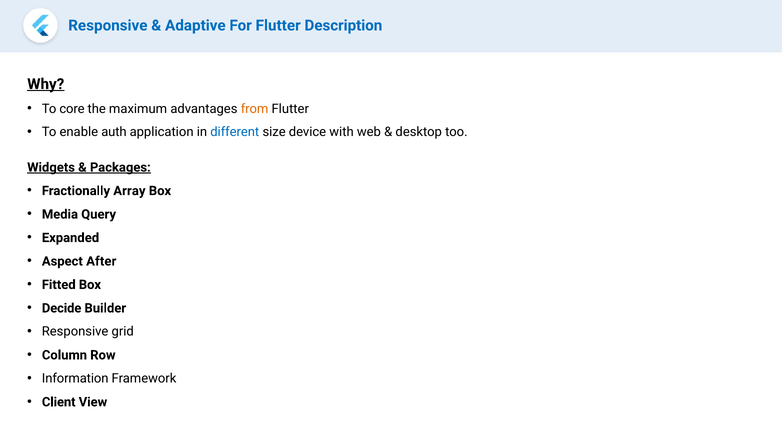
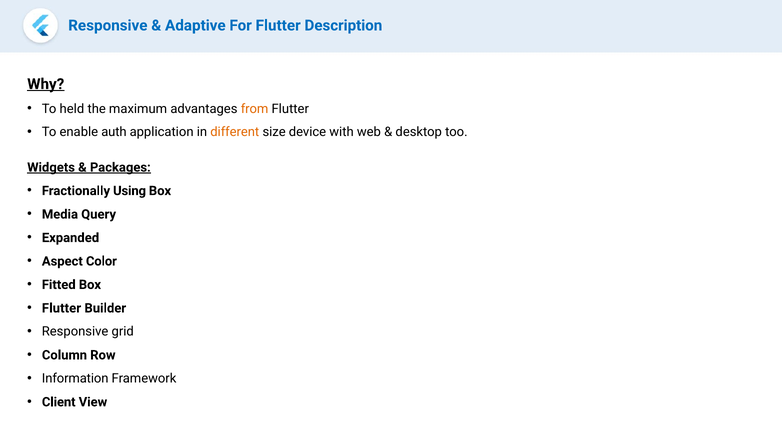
core: core -> held (72, 109)
different colour: blue -> orange (235, 132)
Array: Array -> Using (130, 191)
After: After -> Color (101, 261)
Decide: Decide -> Flutter (61, 308)
